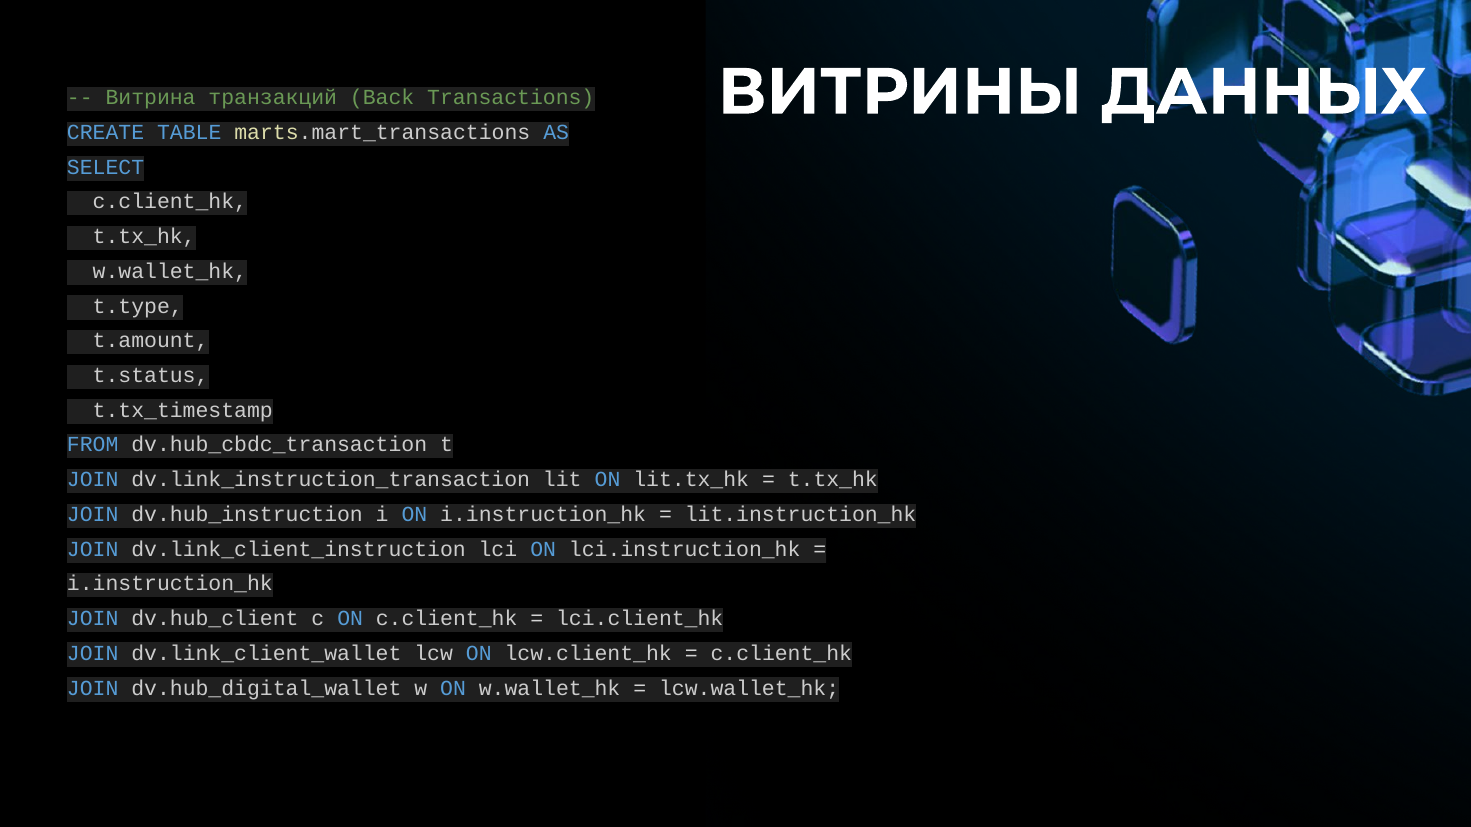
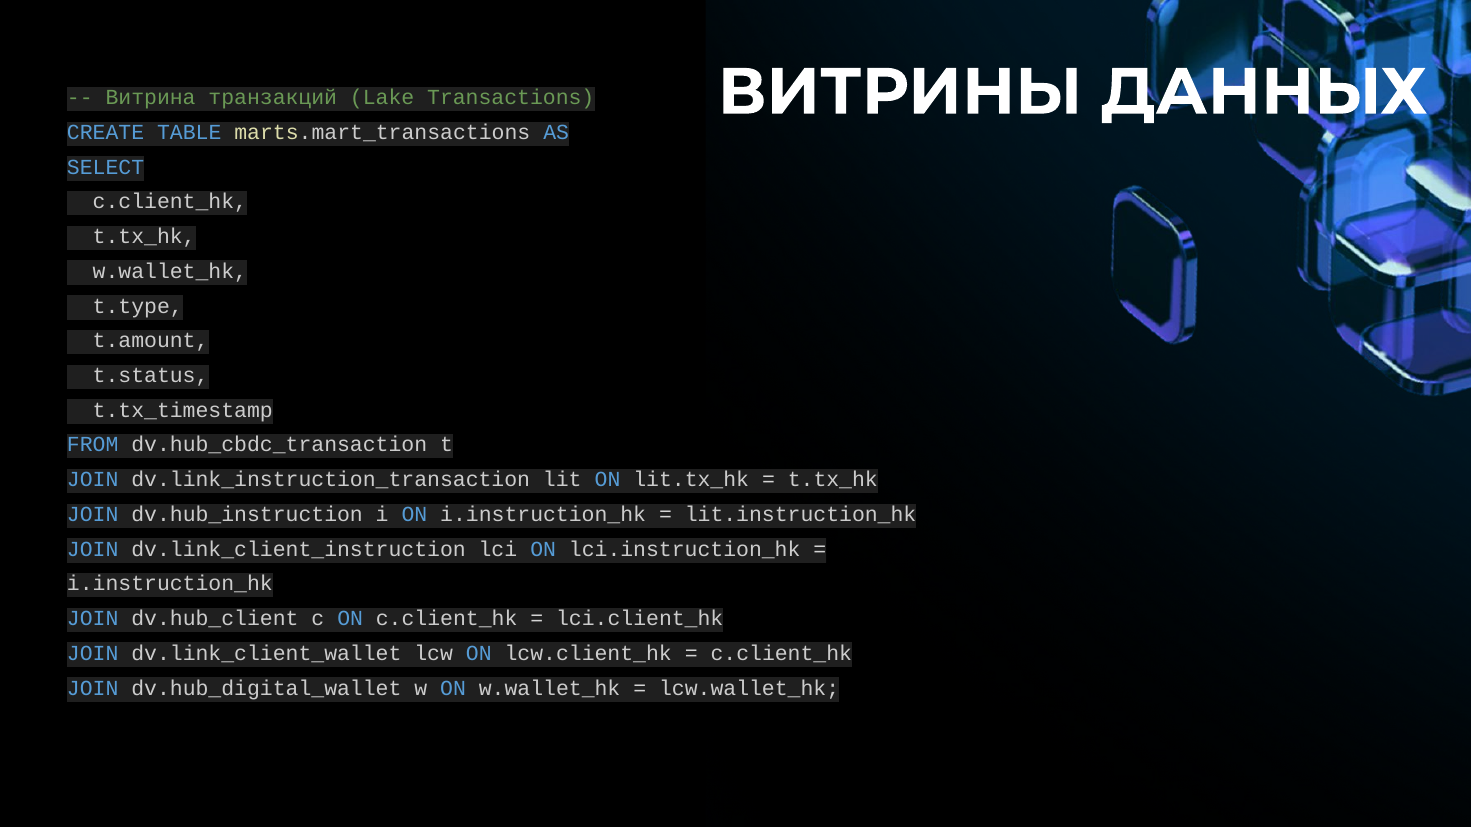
Back: Back -> Lake (382, 98)
